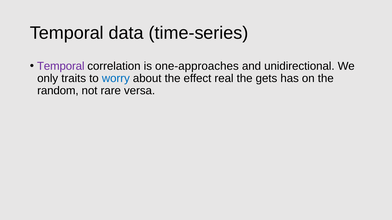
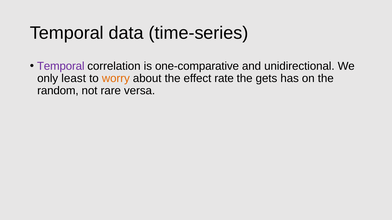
one-approaches: one-approaches -> one-comparative (197, 66)
traits: traits -> least (74, 79)
worry colour: blue -> orange (116, 79)
real: real -> rate (224, 79)
